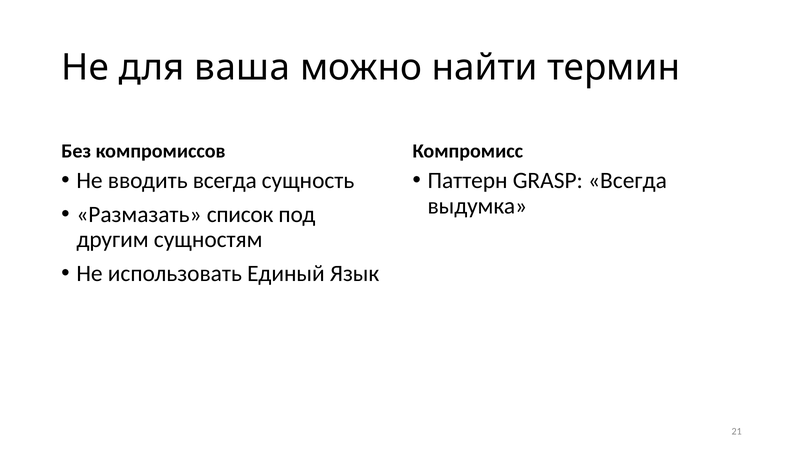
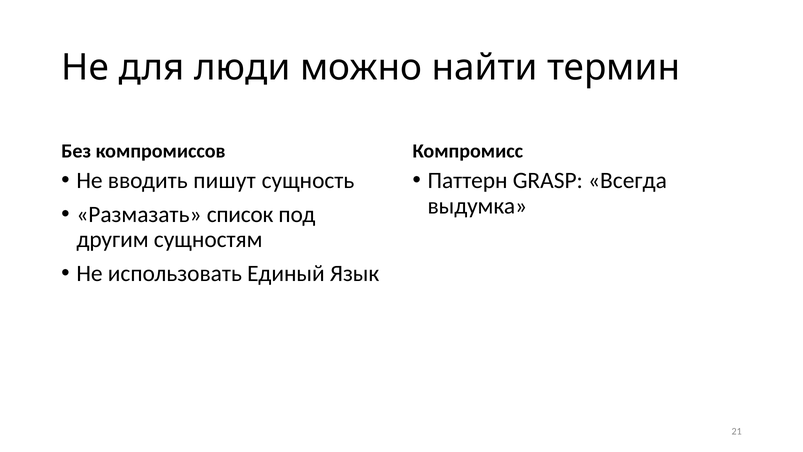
ваша: ваша -> люди (242, 67)
вводить всегда: всегда -> пишут (225, 181)
